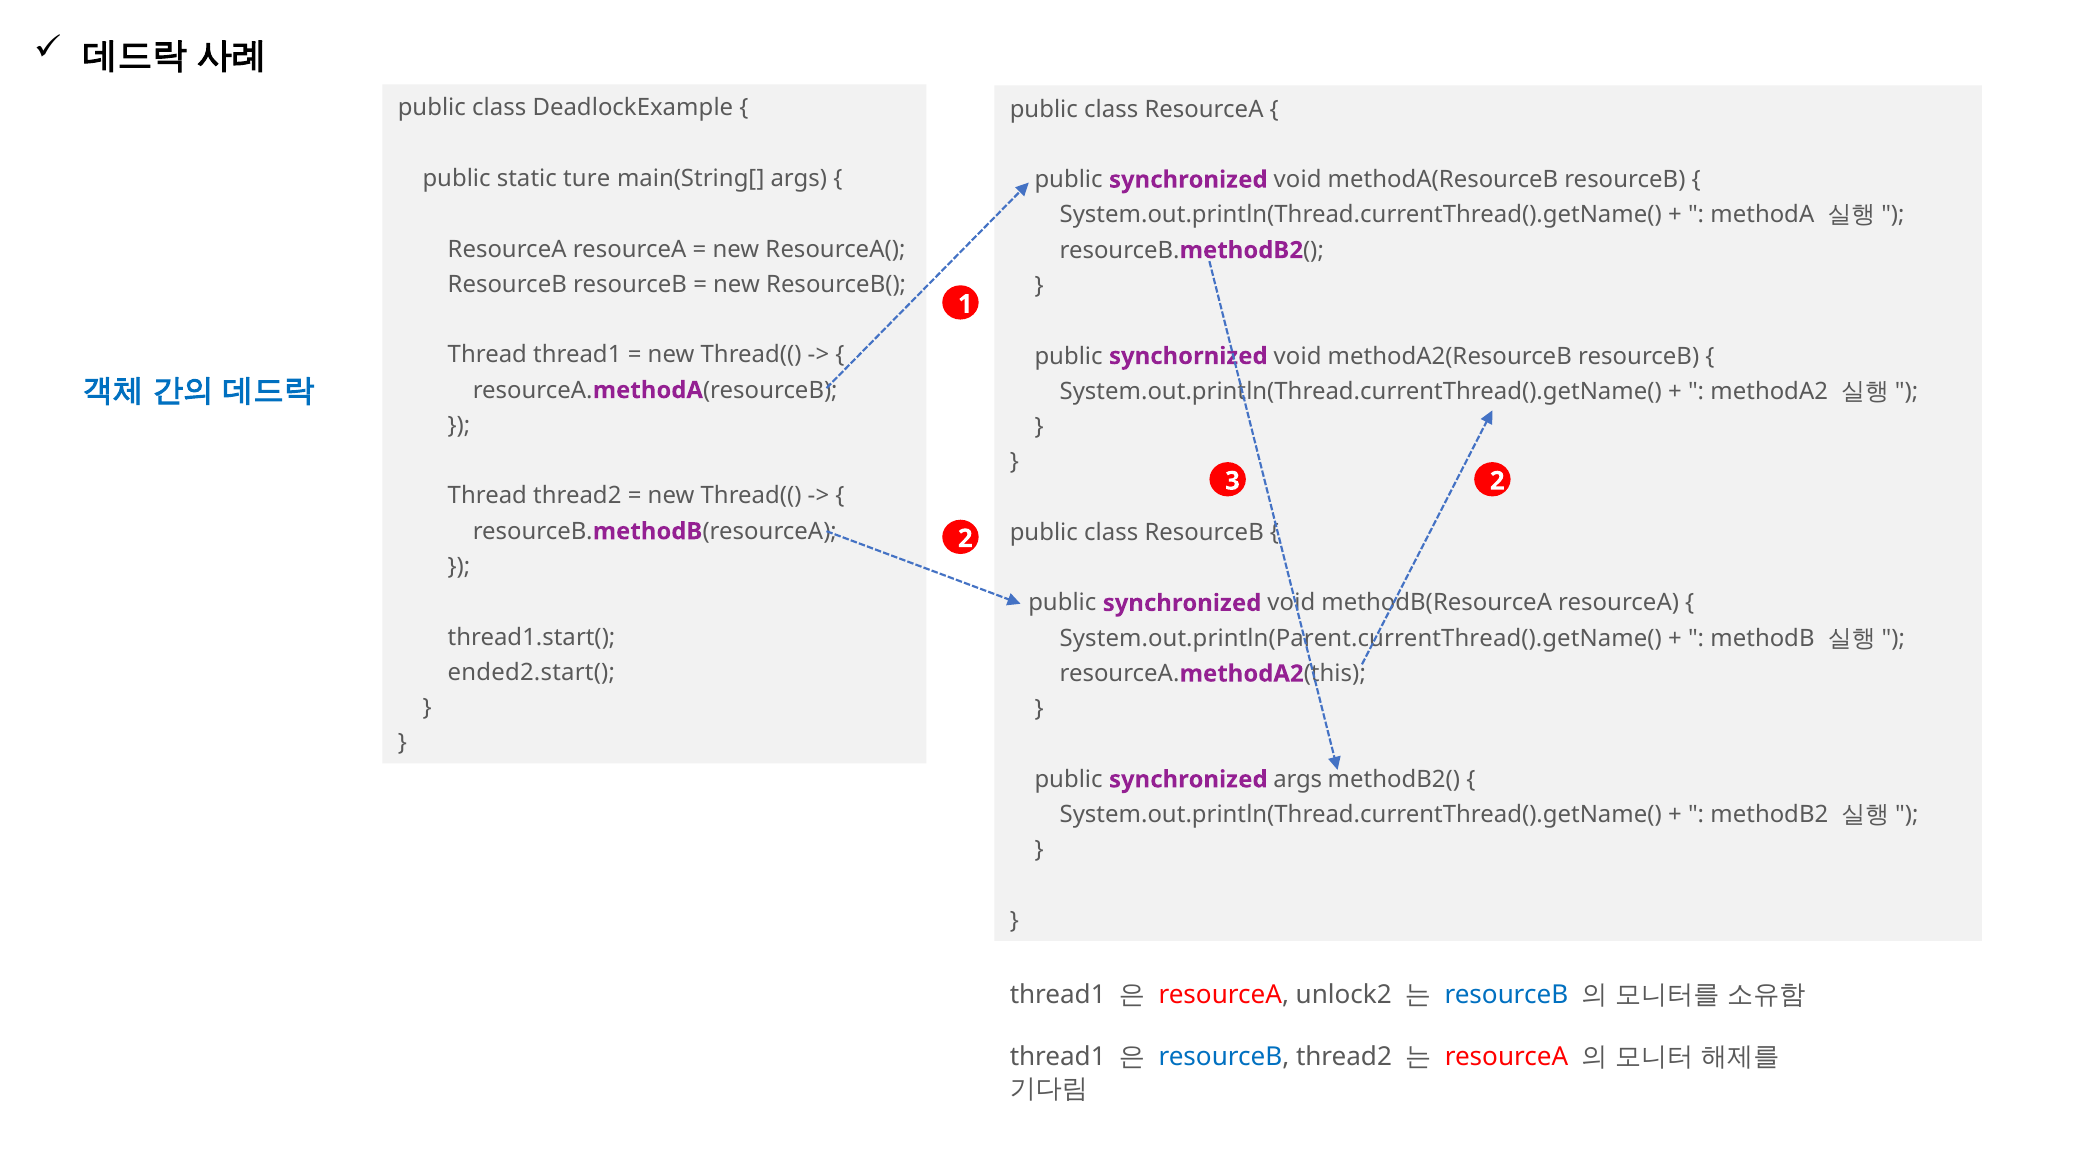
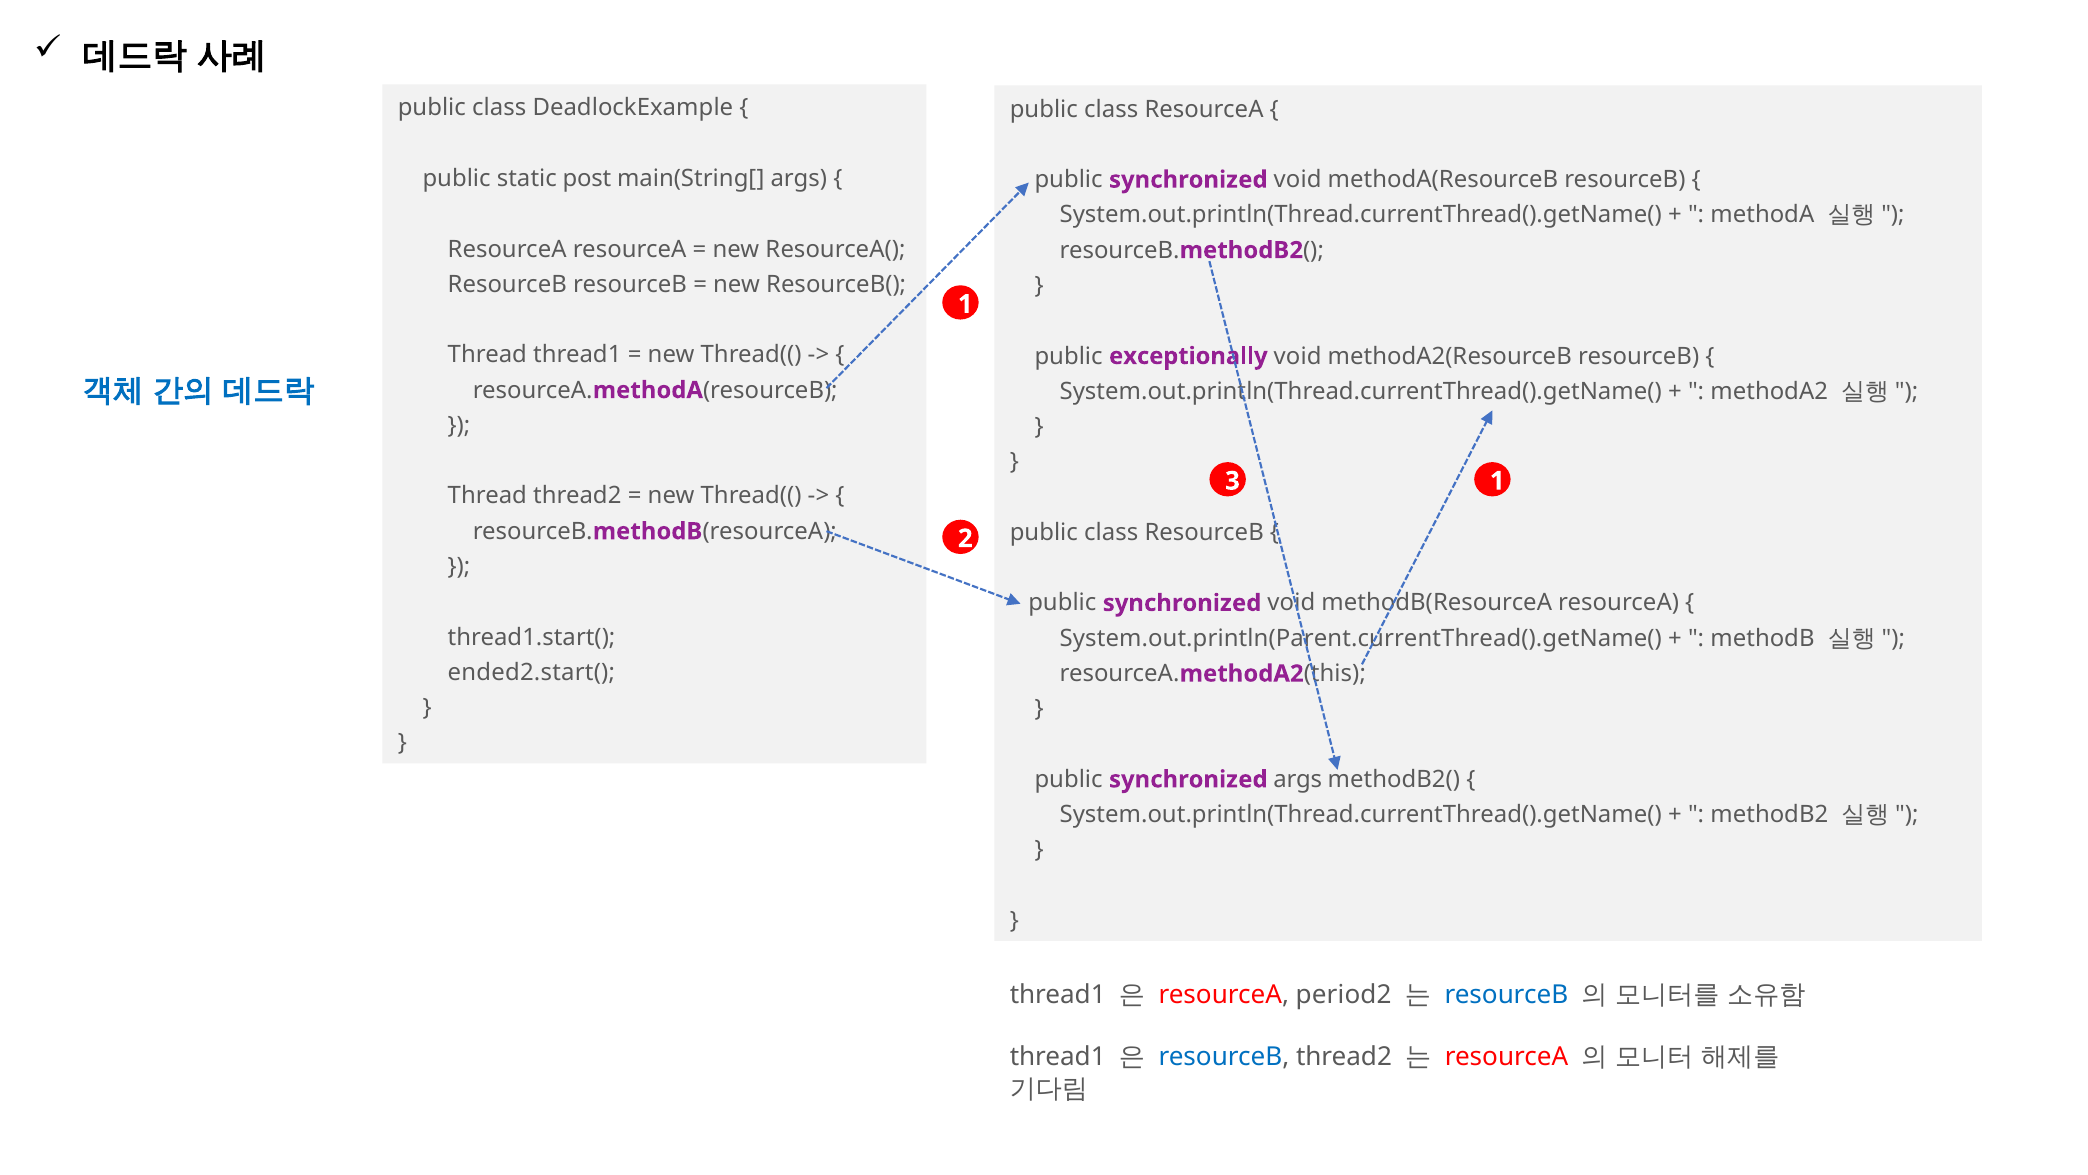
ture: ture -> post (587, 178)
synchornized: synchornized -> exceptionally (1188, 356)
3 2: 2 -> 1 (1497, 481)
unlock2: unlock2 -> period2 (1344, 995)
